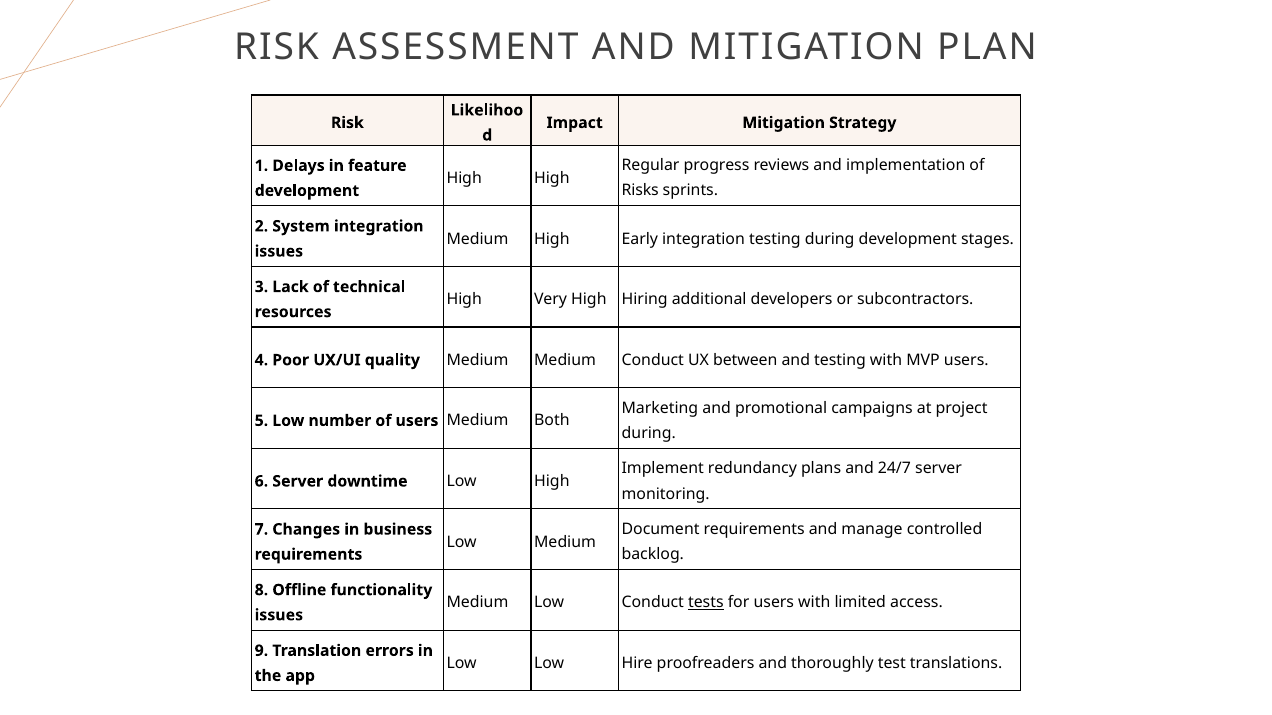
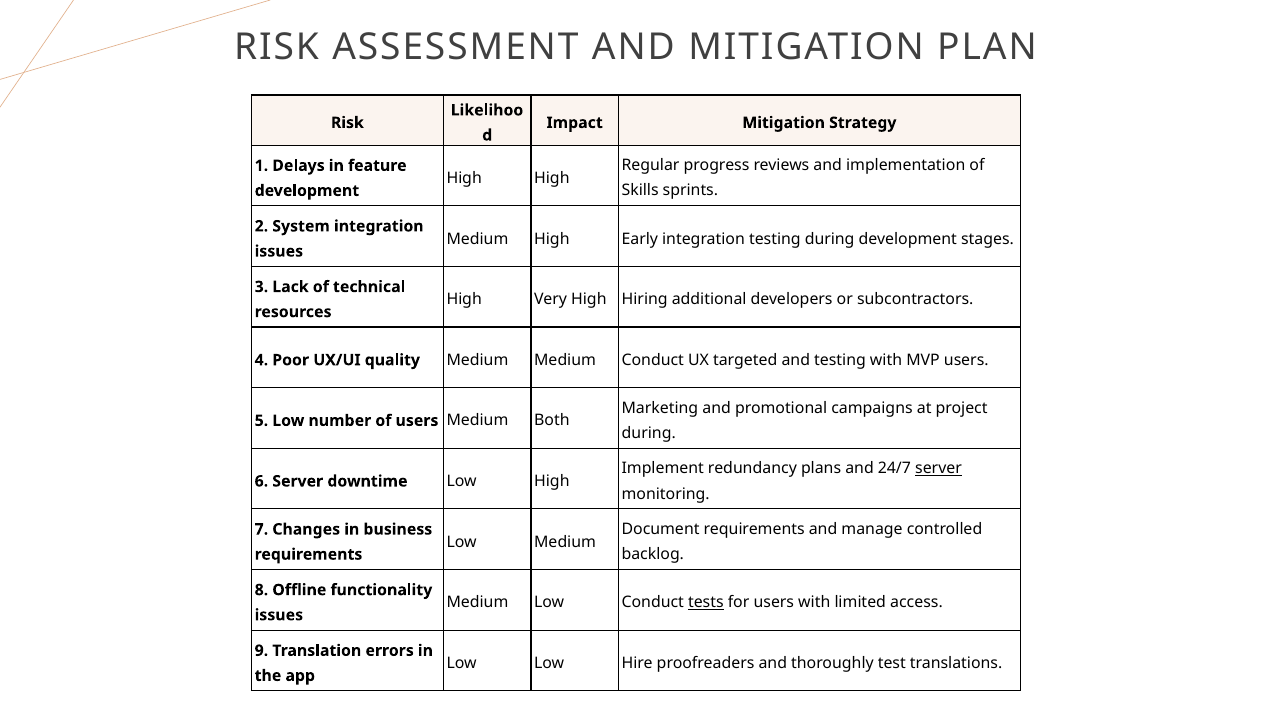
Risks: Risks -> Skills (640, 191)
between: between -> targeted (745, 360)
server underline: none -> present (938, 469)
